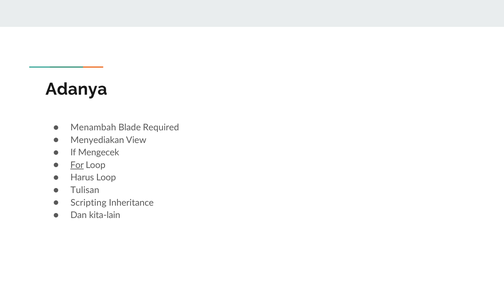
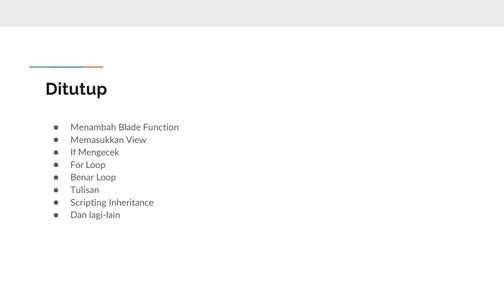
Adanya: Adanya -> Ditutup (76, 89)
Required: Required -> Function (161, 127)
Menyediakan: Menyediakan -> Memasukkan (97, 140)
For underline: present -> none (77, 165)
Harus: Harus -> Benar (82, 177)
kita-lain: kita-lain -> lagi-lain (105, 215)
